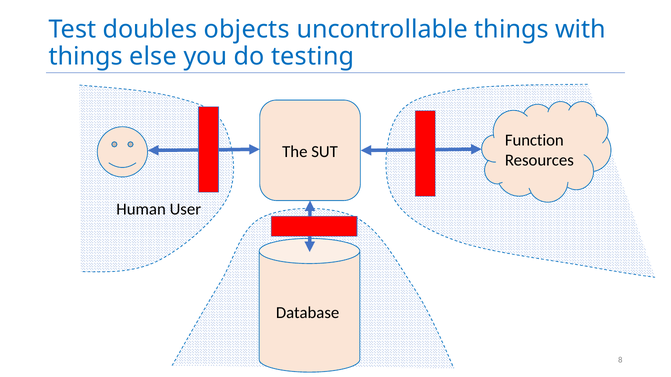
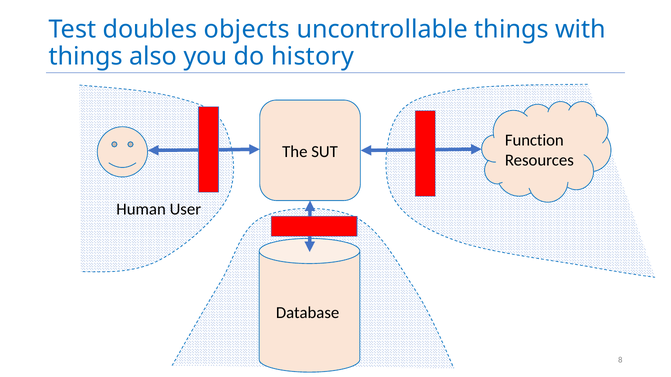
else: else -> also (153, 57)
testing: testing -> history (313, 57)
